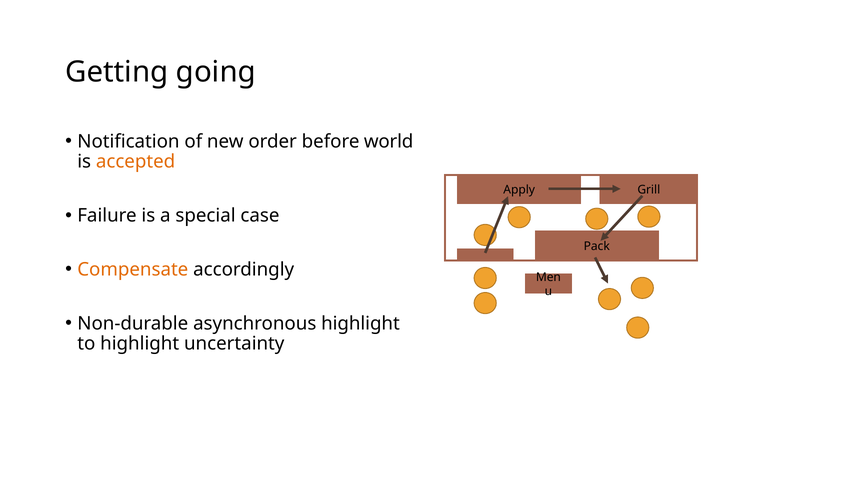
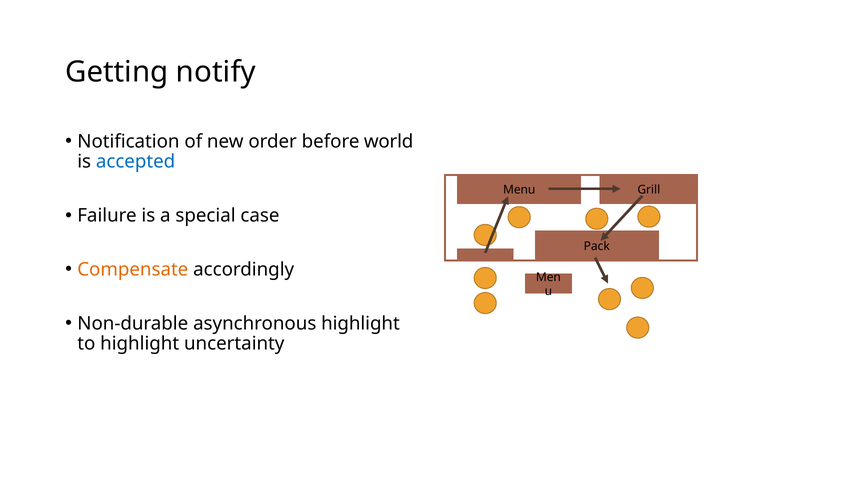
going: going -> notify (216, 72)
accepted colour: orange -> blue (136, 162)
Apply: Apply -> Menu (519, 190)
